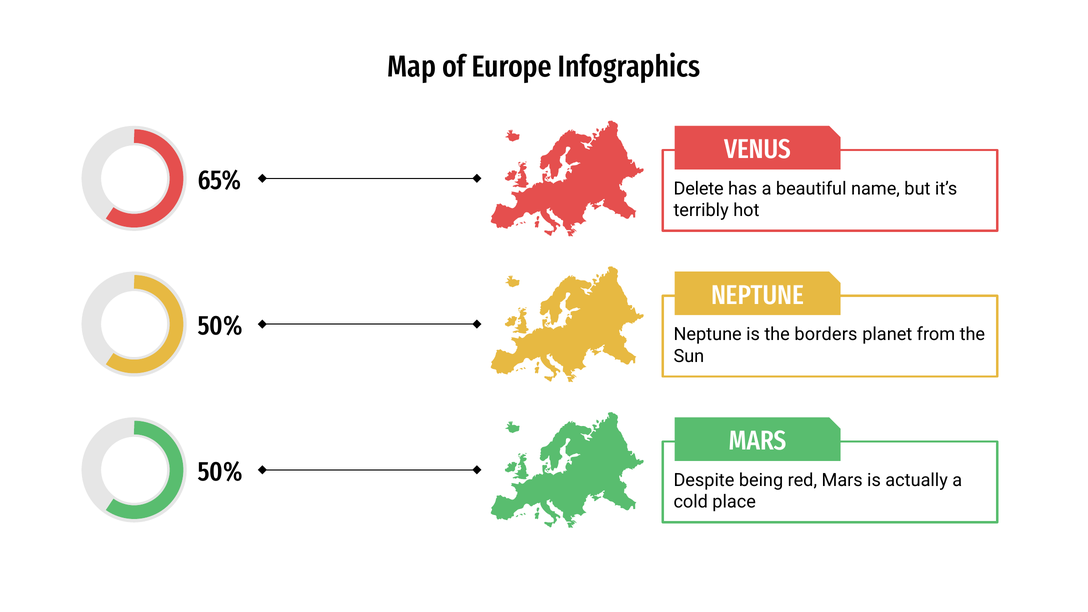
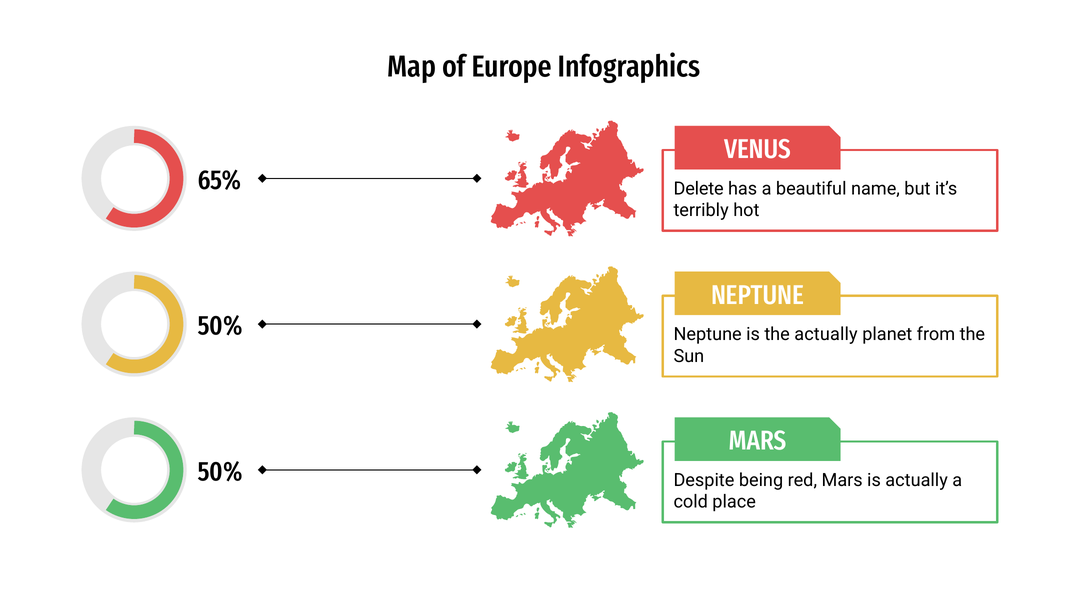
the borders: borders -> actually (826, 334)
